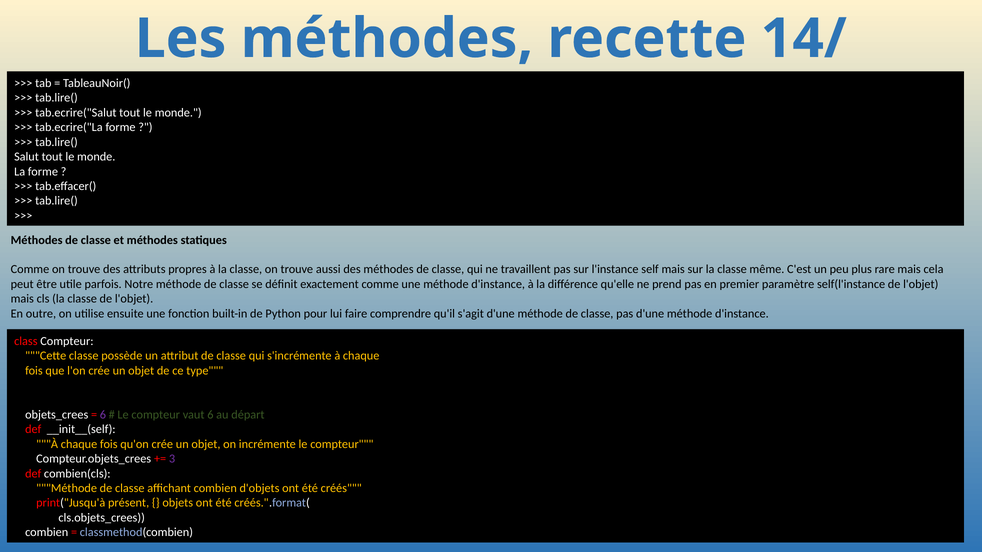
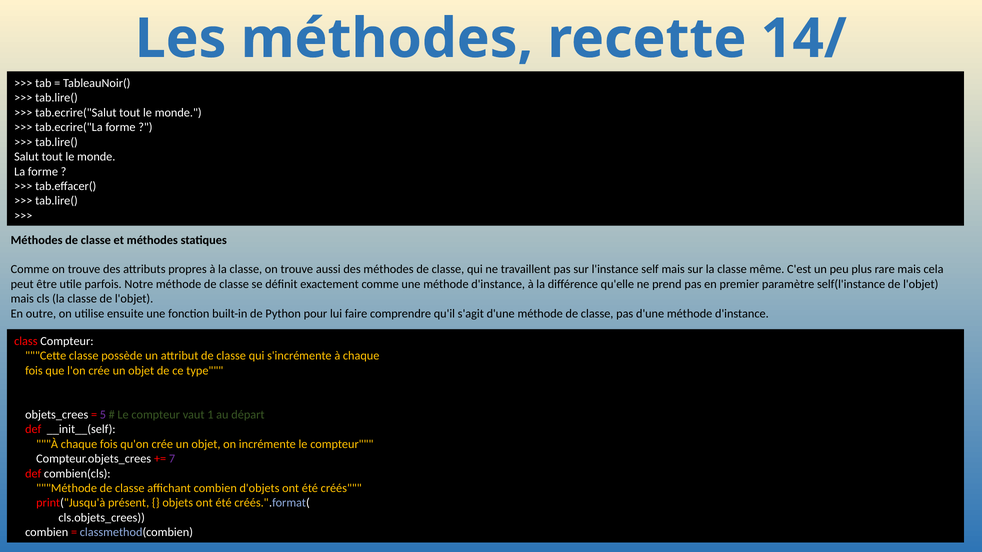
6: 6 -> 5 (103, 415)
vaut 6: 6 -> 1 (210, 415)
3: 3 -> 7 (172, 459)
